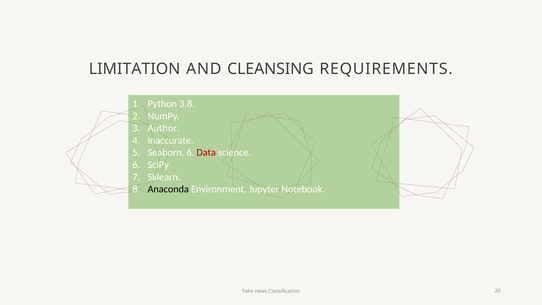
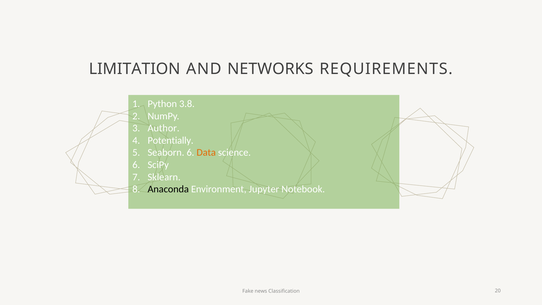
CLEANSING: CLEANSING -> NETWORKS (270, 69)
Inaccurate: Inaccurate -> Potentially (171, 140)
Data colour: red -> orange (206, 153)
